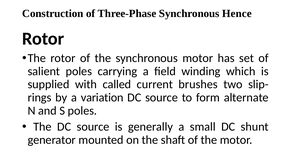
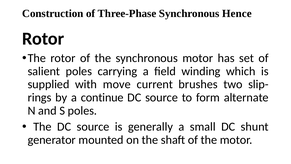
called: called -> move (117, 84)
variation: variation -> continue (102, 97)
